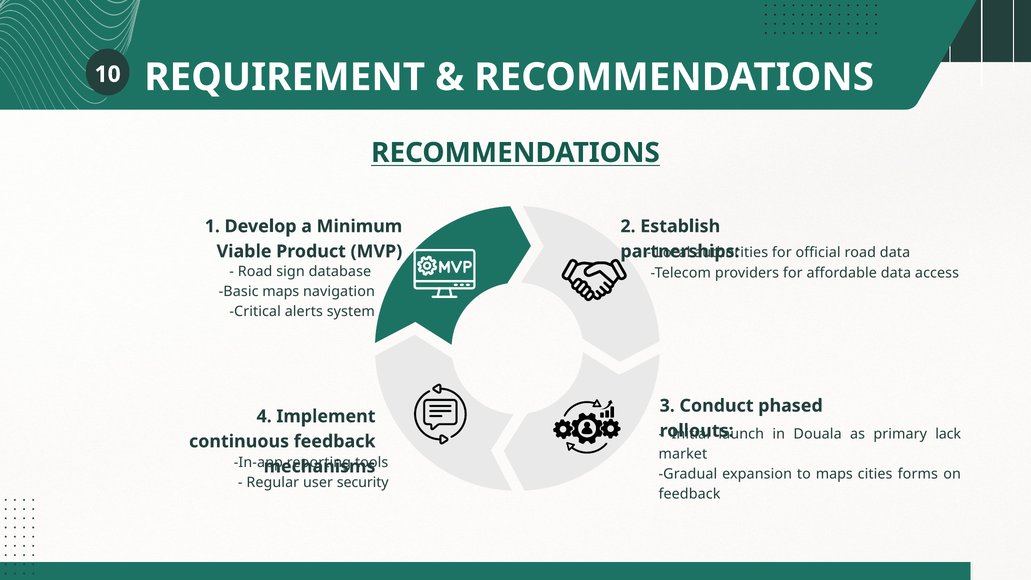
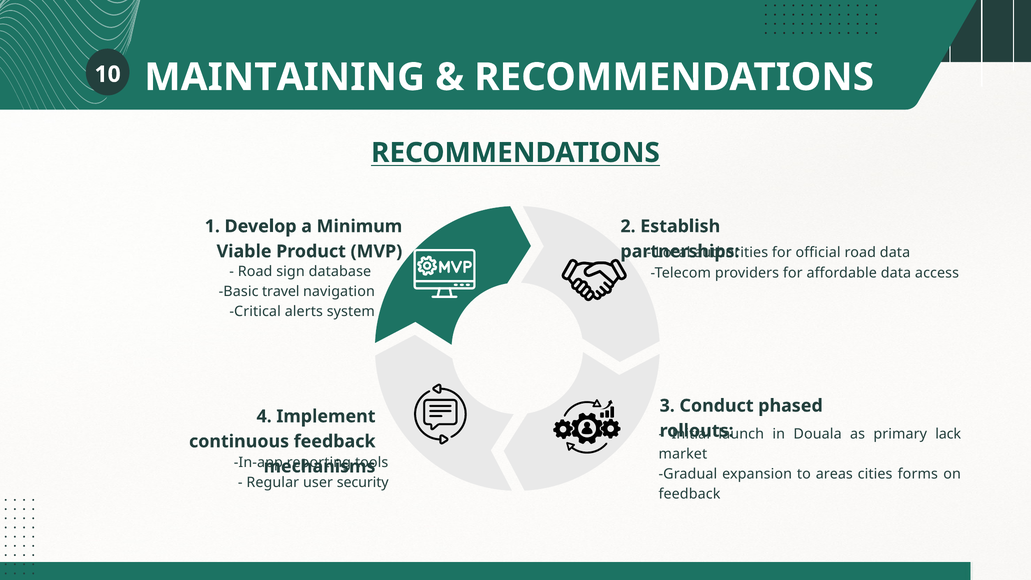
REQUIREMENT: REQUIREMENT -> MAINTAINING (285, 77)
Basic maps: maps -> travel (281, 291)
to maps: maps -> areas (834, 474)
